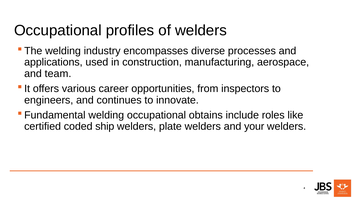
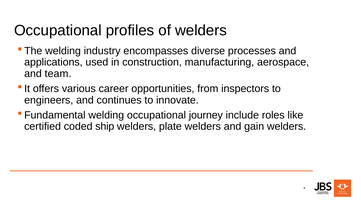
obtains: obtains -> journey (206, 115)
your: your -> gain (254, 127)
